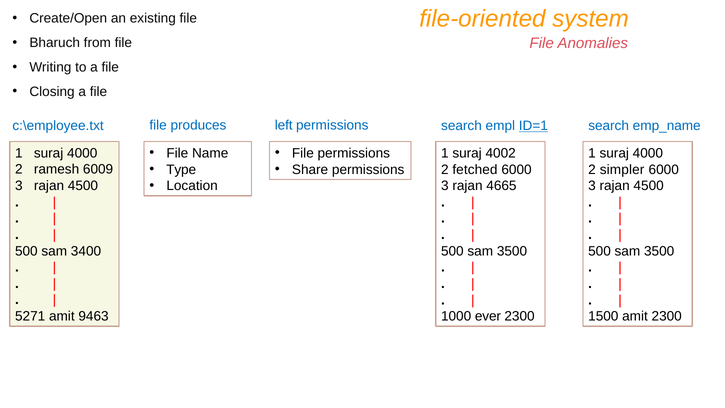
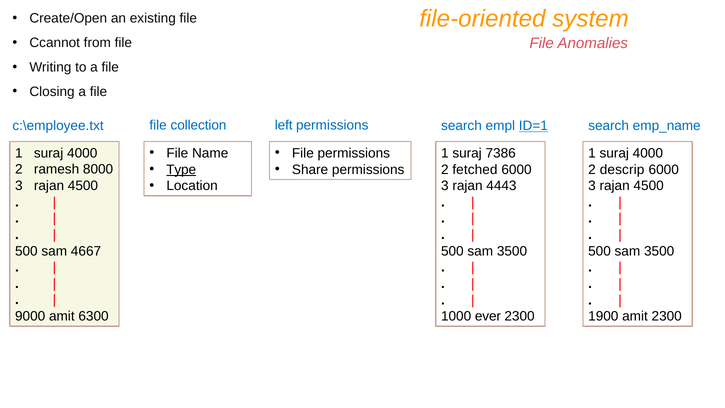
Bharuch: Bharuch -> Ccannot (55, 43)
produces: produces -> collection (198, 125)
4002: 4002 -> 7386 (501, 153)
Type underline: none -> present (181, 169)
6009: 6009 -> 8000 (98, 169)
simpler: simpler -> descrip (622, 169)
4665: 4665 -> 4443 (501, 186)
3400: 3400 -> 4667 (86, 251)
5271: 5271 -> 9000 (30, 316)
9463: 9463 -> 6300 (94, 316)
1500: 1500 -> 1900 (603, 316)
